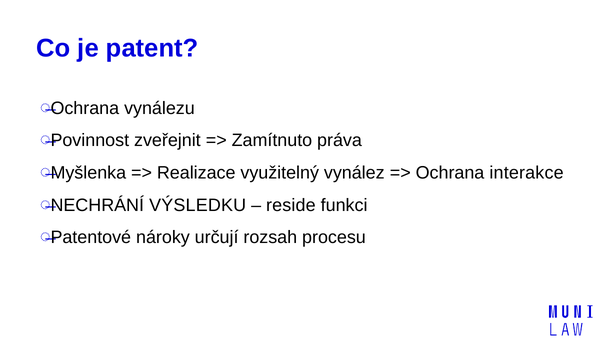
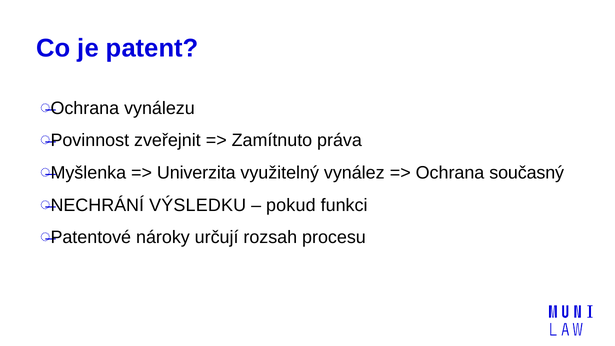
Realizace: Realizace -> Univerzita (196, 173)
interakce: interakce -> současný (527, 173)
reside: reside -> pokud (291, 205)
